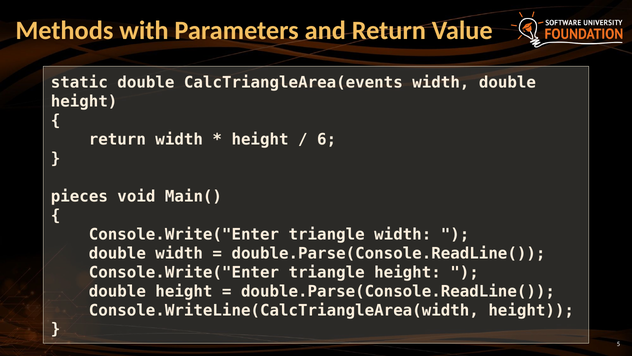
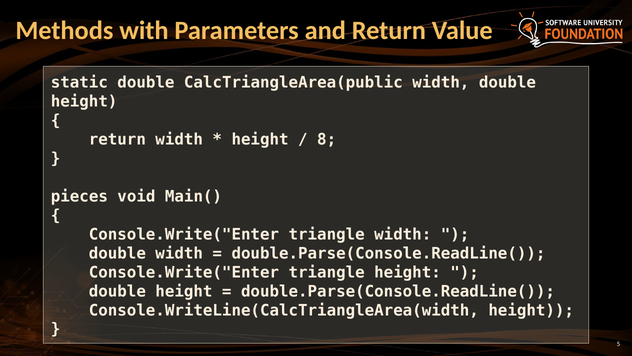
CalcTriangleArea(events: CalcTriangleArea(events -> CalcTriangleArea(public (293, 82)
6: 6 -> 8 (327, 139)
